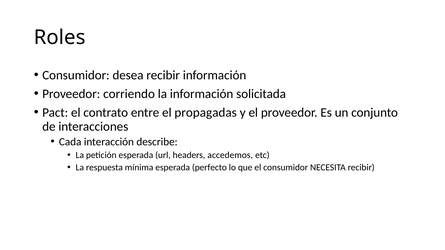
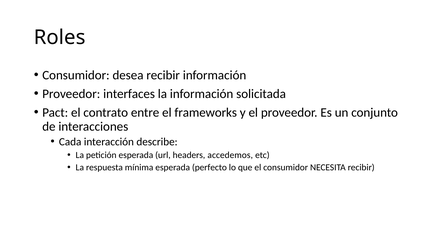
corriendo: corriendo -> interfaces (129, 94)
propagadas: propagadas -> frameworks (206, 113)
